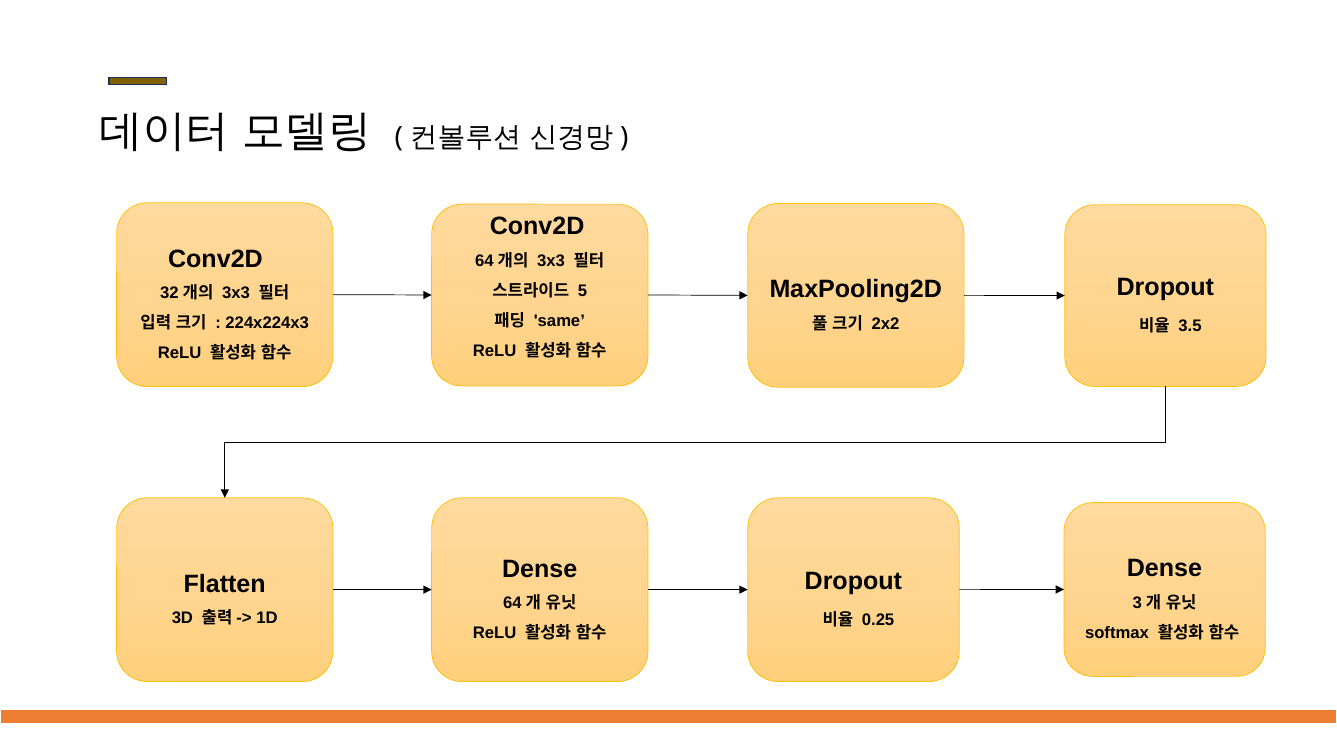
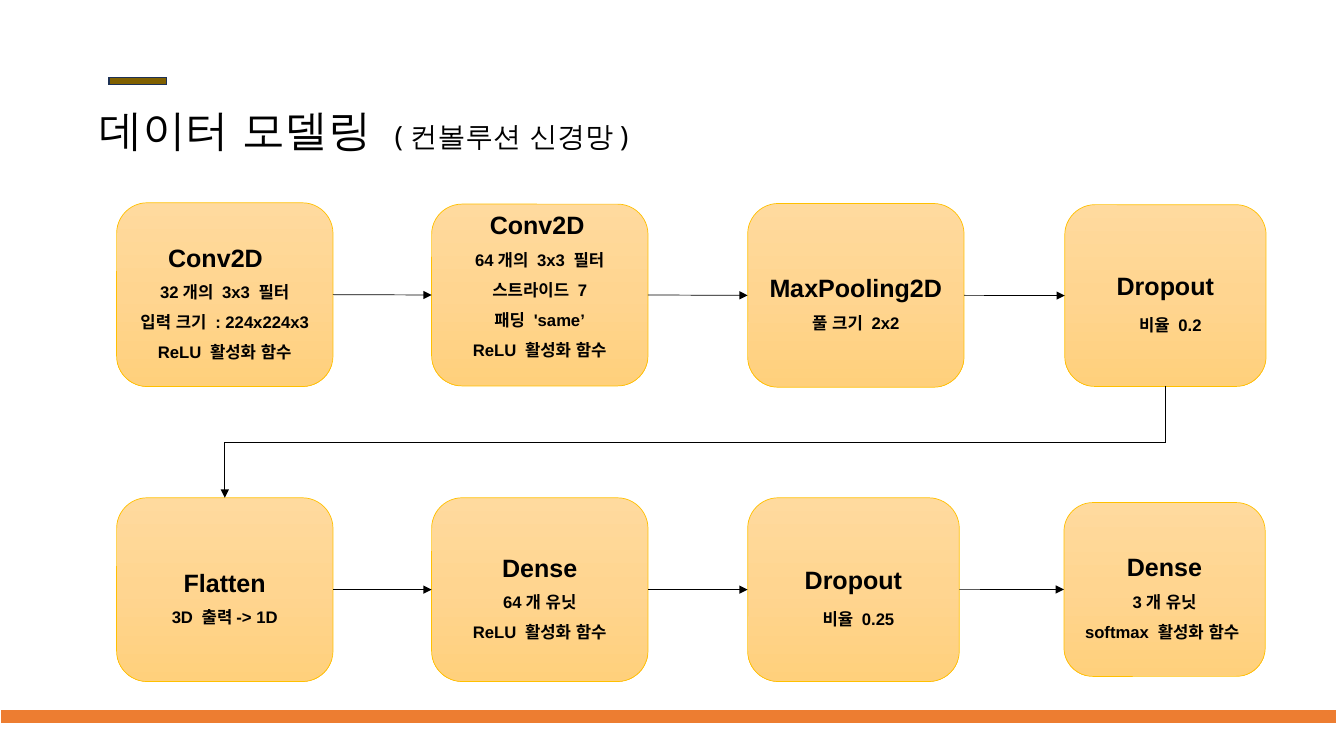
5: 5 -> 7 (583, 291)
3.5: 3.5 -> 0.2 (1190, 326)
